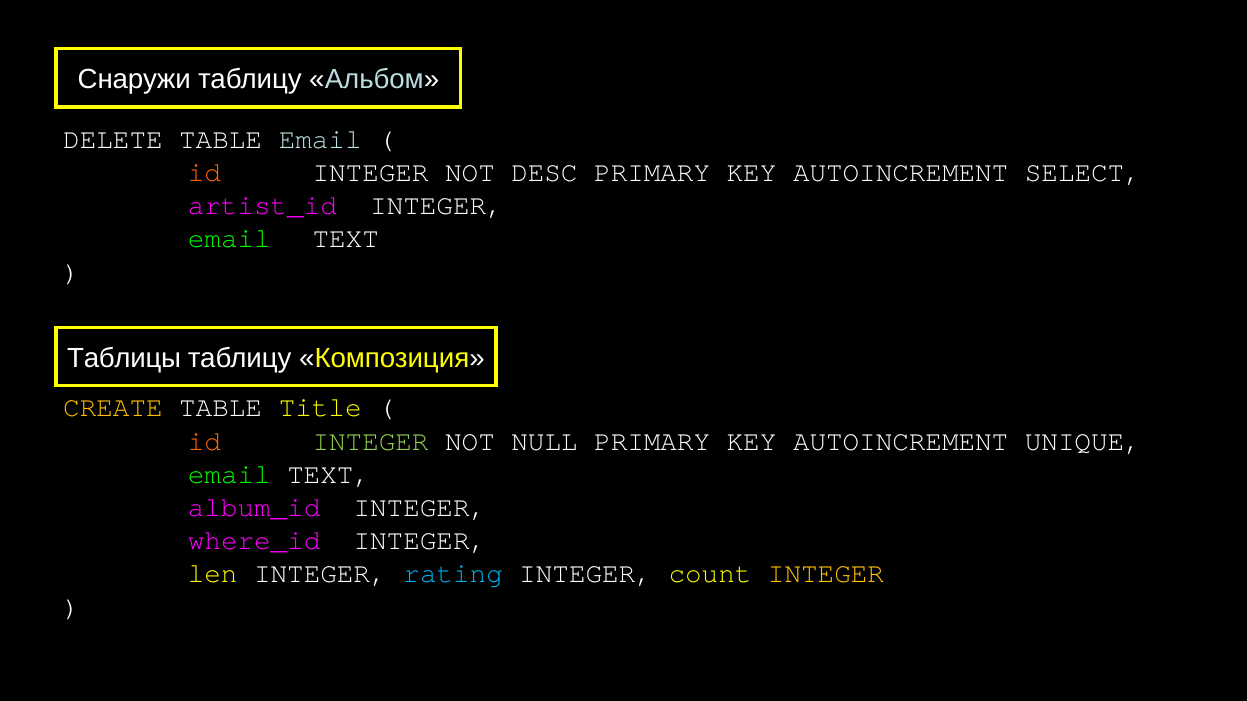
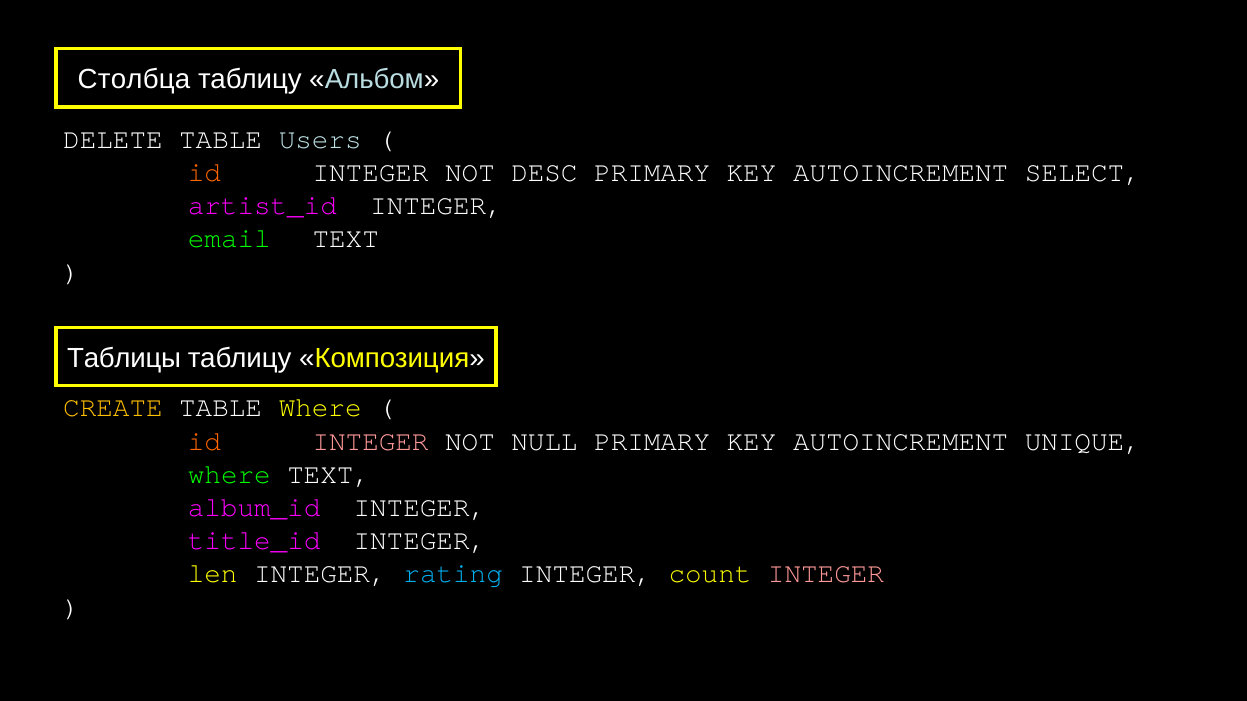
Снаружи: Снаружи -> Столбца (134, 80)
TABLE Email: Email -> Users (320, 139)
TABLE Title: Title -> Where (320, 408)
INTEGER colour: light green -> pink (371, 441)
email: email -> where (229, 474)
where_id: where_id -> title_id (254, 541)
INTEGER colour: yellow -> pink (826, 574)
